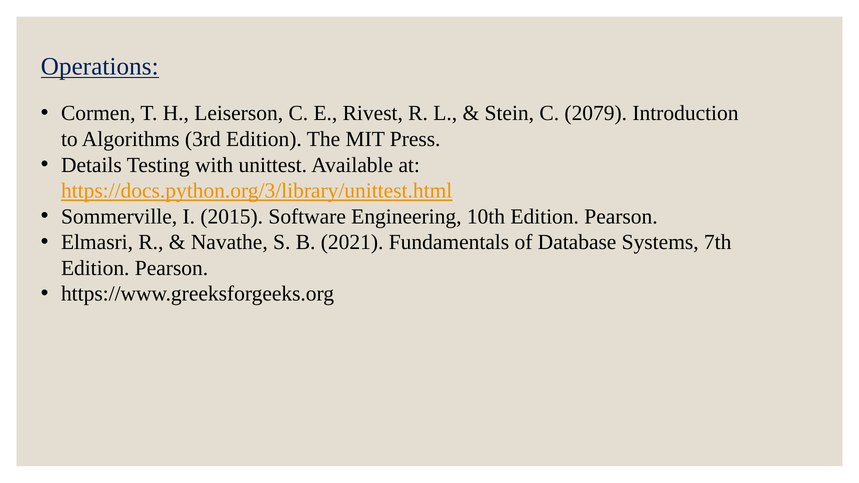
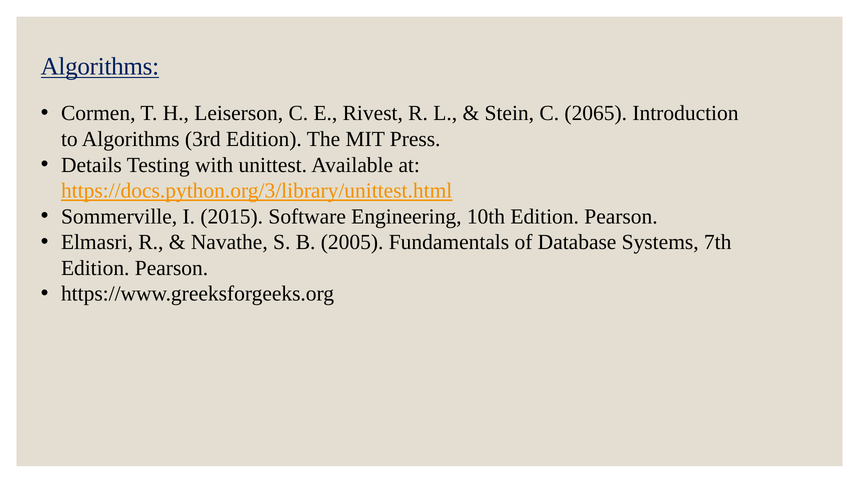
Operations: Operations -> Algorithms (100, 66)
2079: 2079 -> 2065 (596, 113)
2021: 2021 -> 2005 (352, 242)
